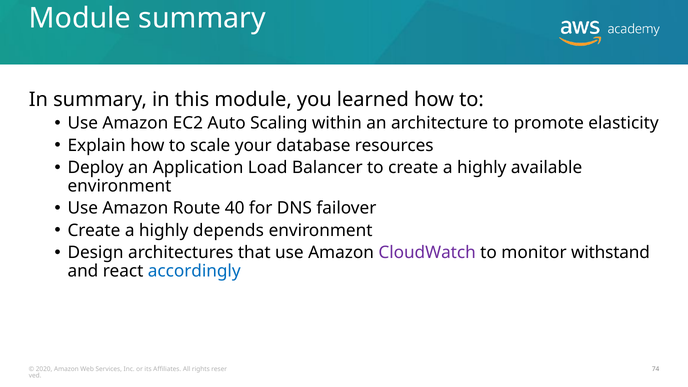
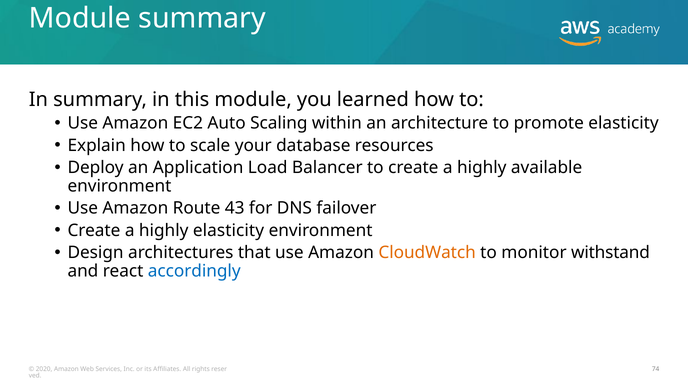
40: 40 -> 43 (235, 208)
highly depends: depends -> elasticity (228, 230)
CloudWatch colour: purple -> orange (427, 253)
